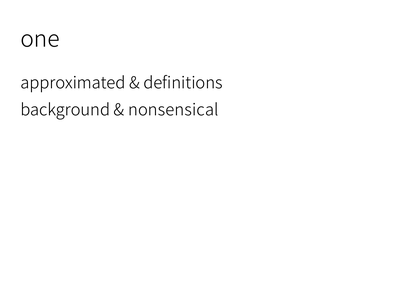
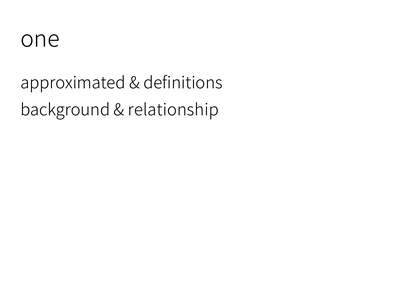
nonsensical: nonsensical -> relationship (173, 110)
